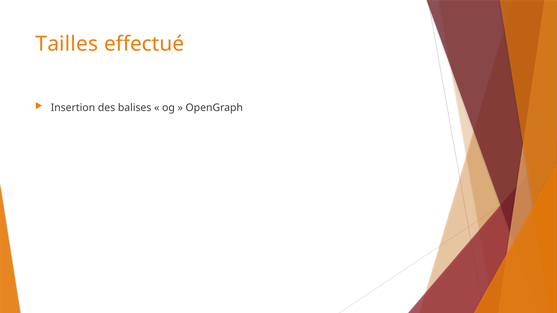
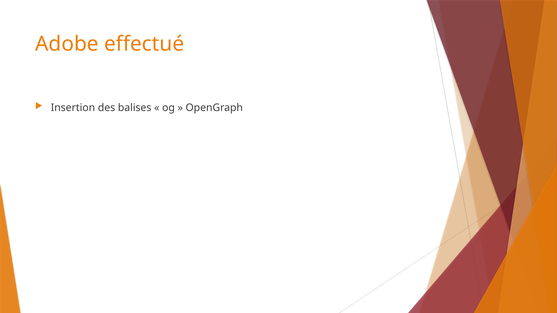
Tailles: Tailles -> Adobe (67, 44)
